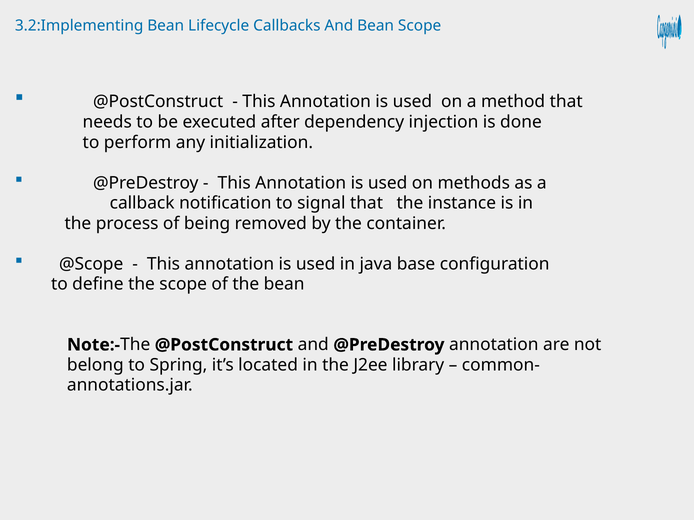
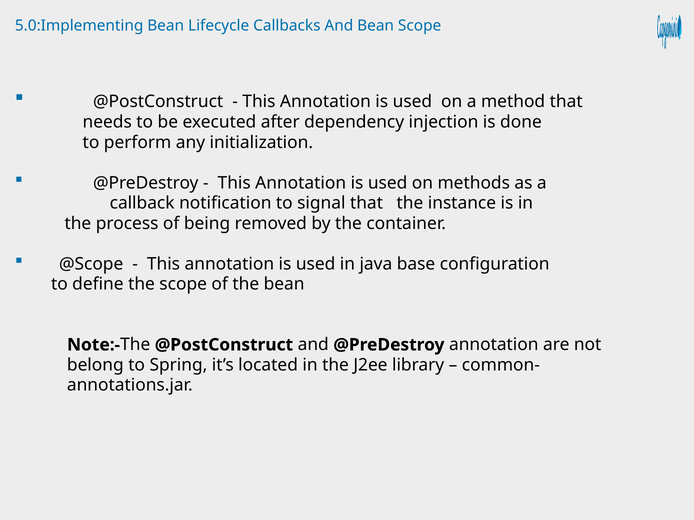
3.2:Implementing: 3.2:Implementing -> 5.0:Implementing (79, 26)
